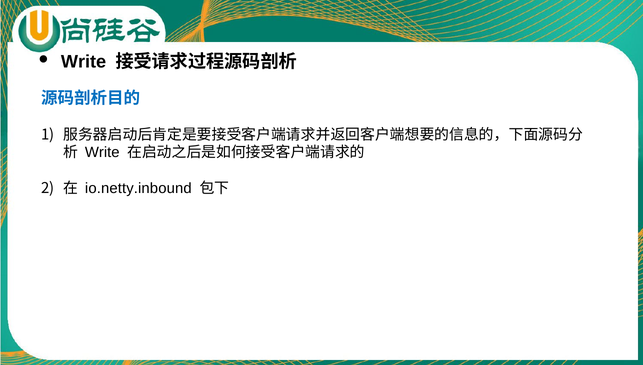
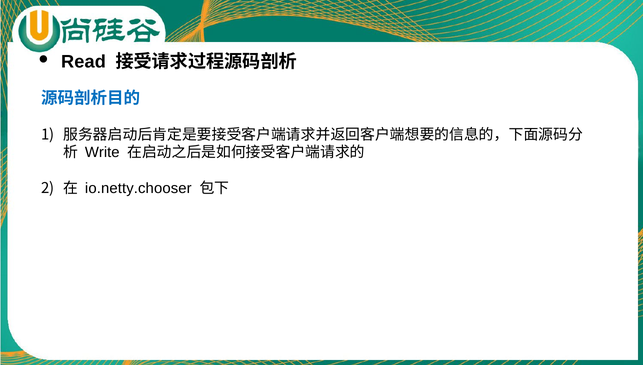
Write: Write -> Read (83, 62)
io.netty.inbound: io.netty.inbound -> io.netty.chooser (138, 188)
